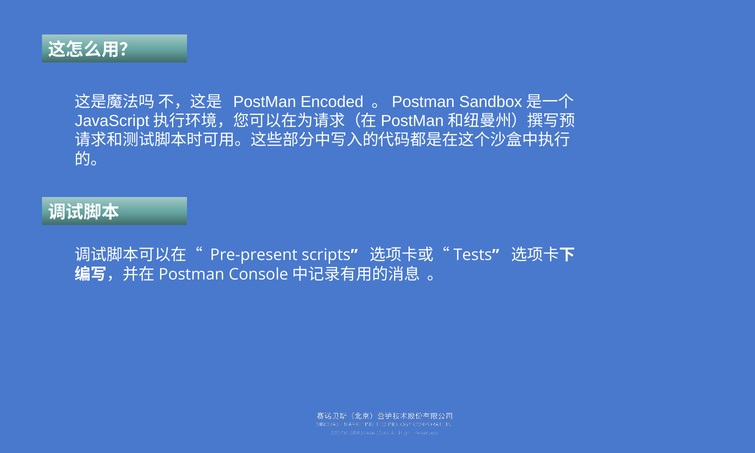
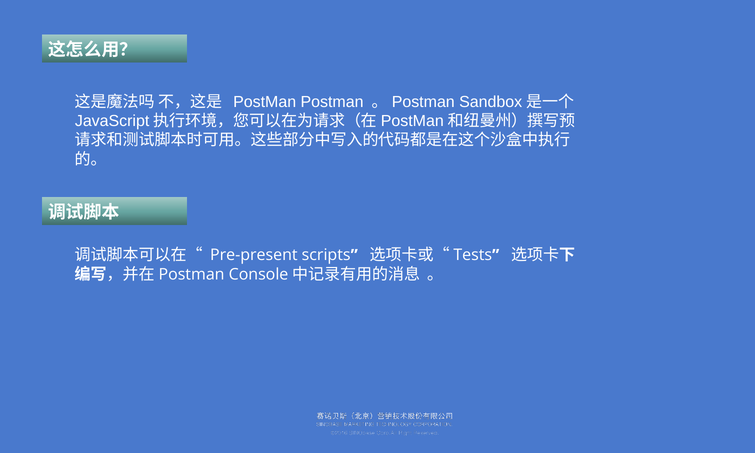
PostMan Encoded: Encoded -> Postman (332, 102)
